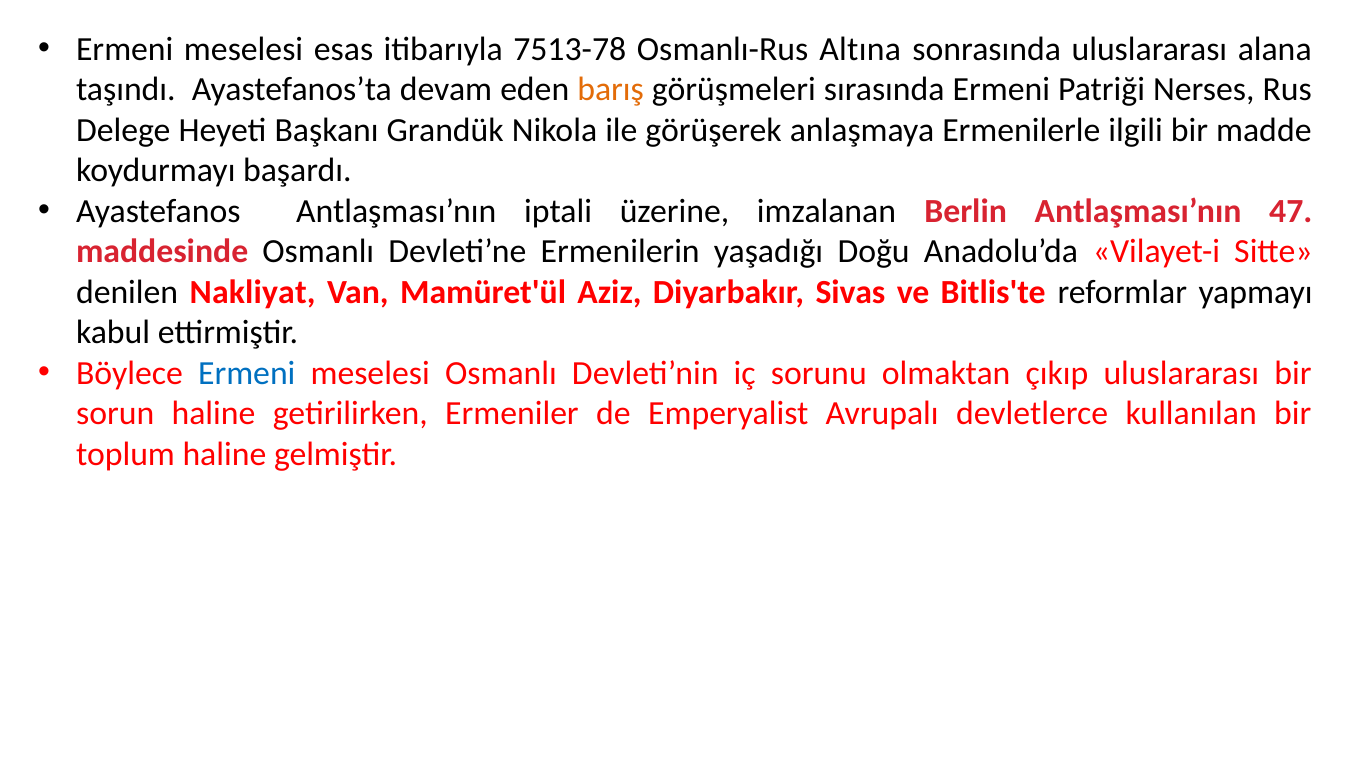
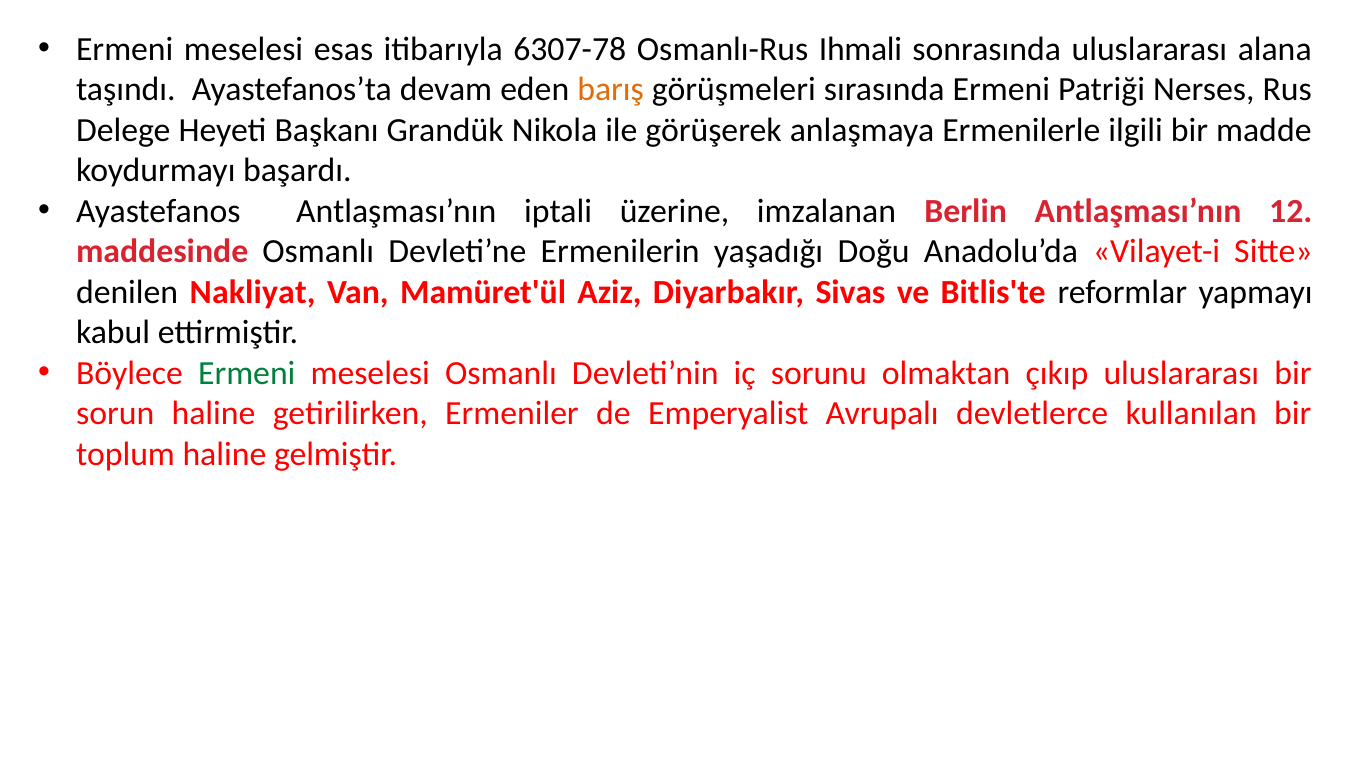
7513-78: 7513-78 -> 6307-78 (570, 49)
Altına: Altına -> Ihmali (861, 49)
47: 47 -> 12 (1291, 211)
Ermeni colour: blue -> green (247, 373)
